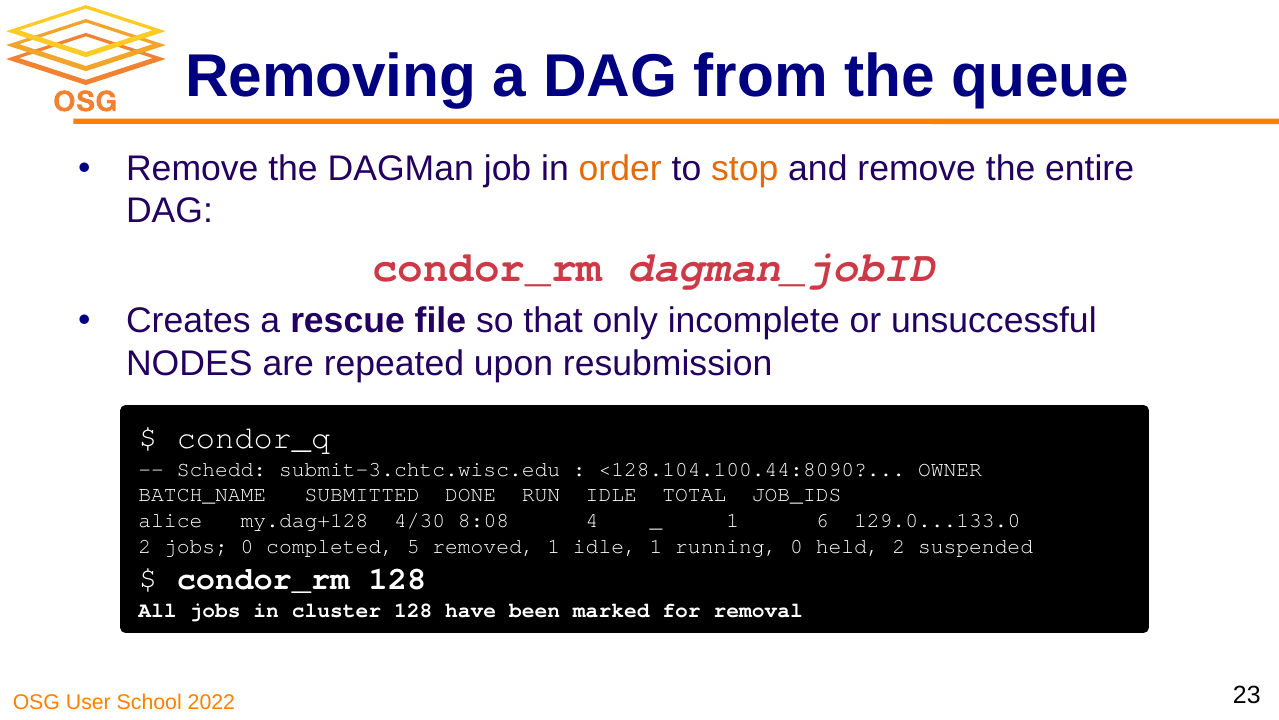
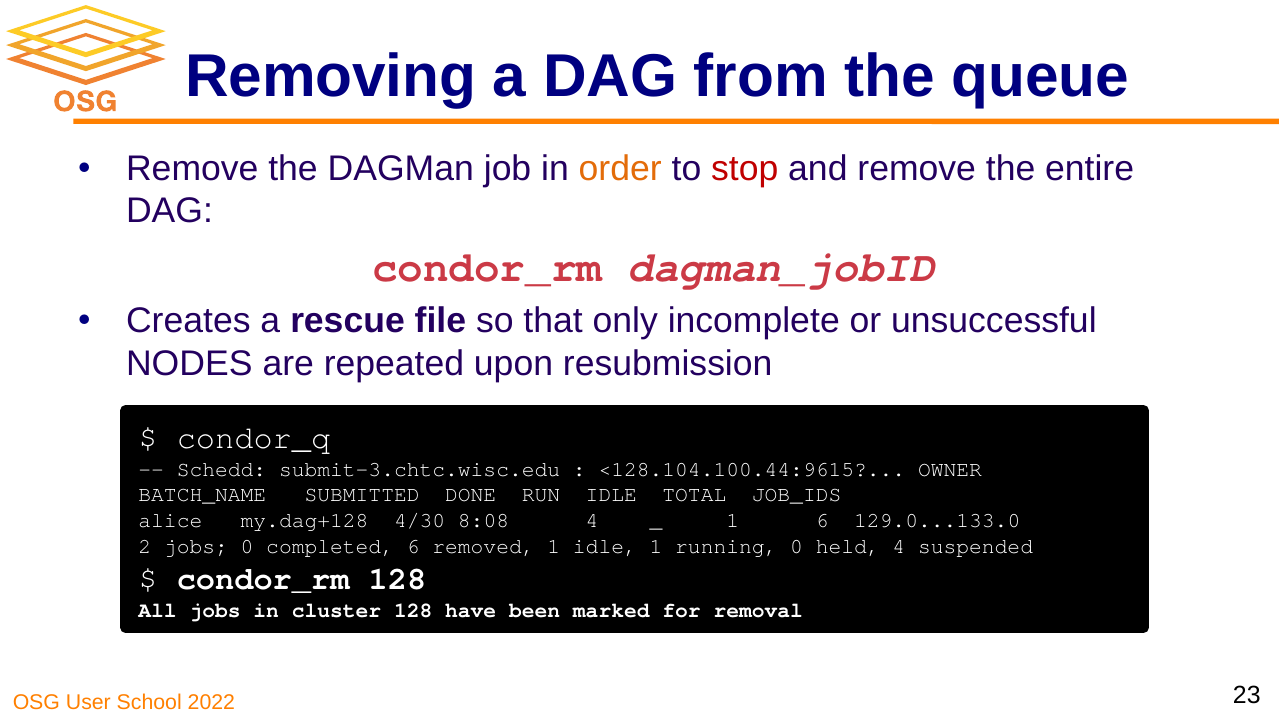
stop colour: orange -> red (745, 168)
<128.104.100.44:8090: <128.104.100.44:8090 -> <128.104.100.44:9615 (752, 469)
completed 5: 5 -> 6 (413, 546)
held 2: 2 -> 4 (899, 546)
